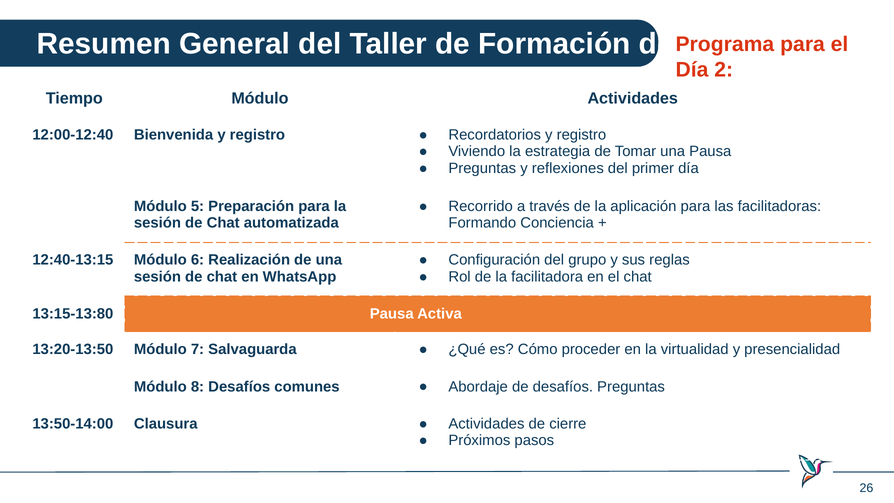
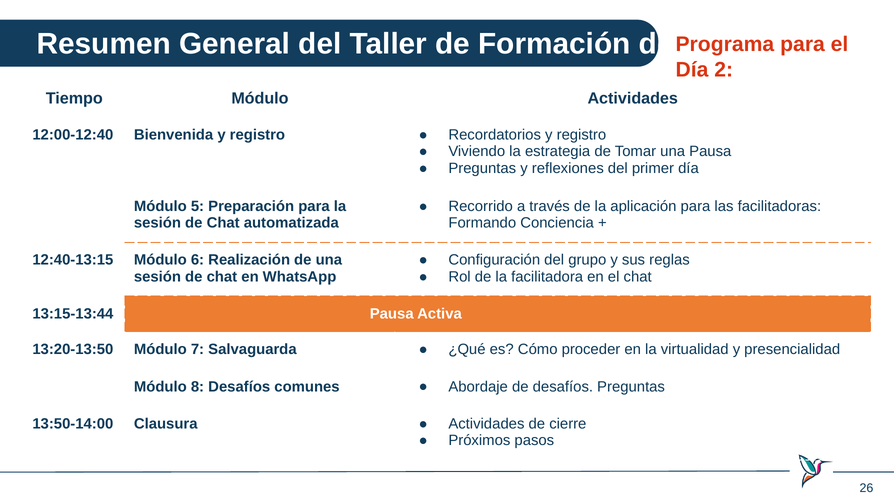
13:15-13:80: 13:15-13:80 -> 13:15-13:44 (73, 314)
